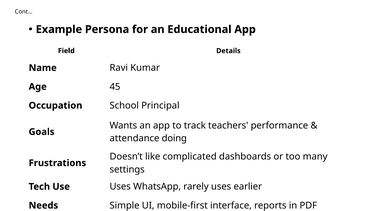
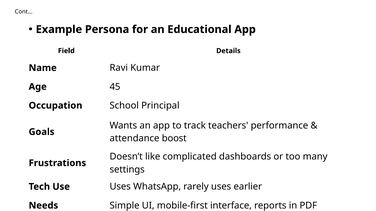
doing: doing -> boost (174, 139)
